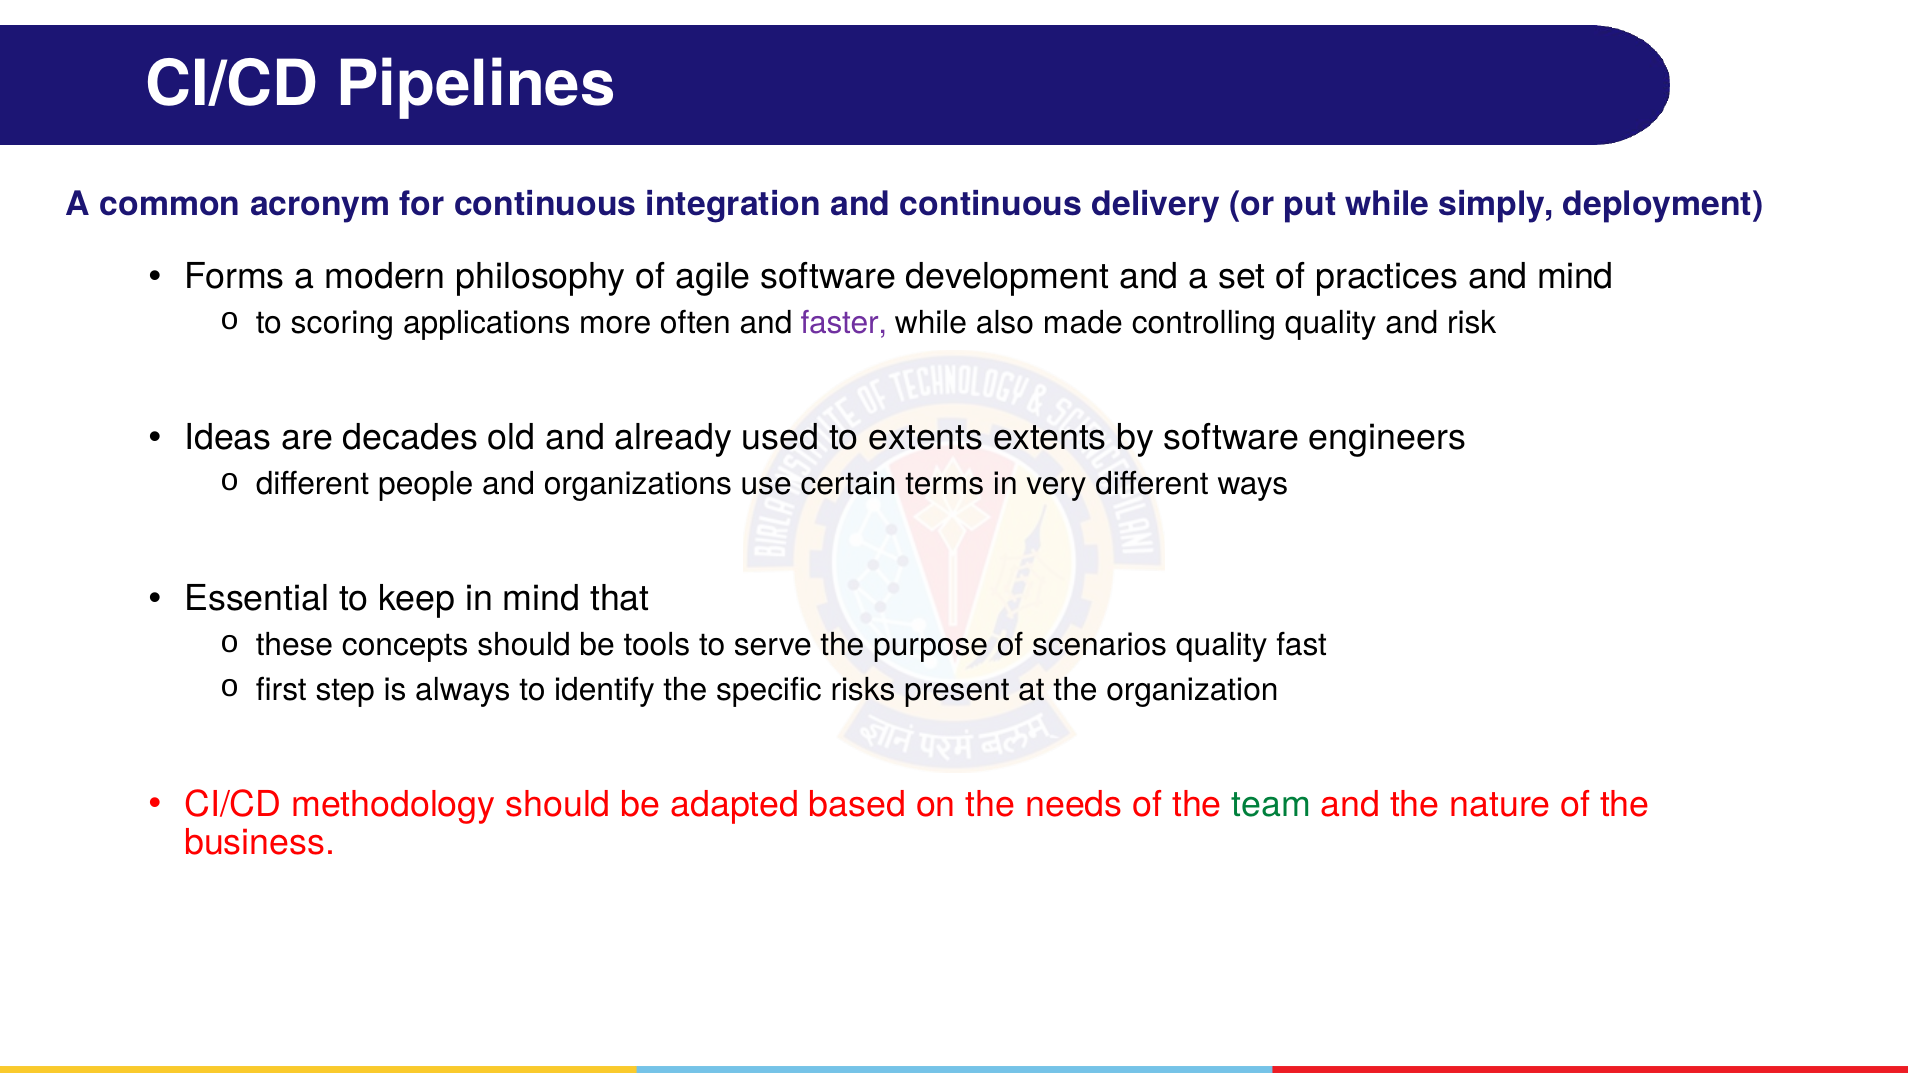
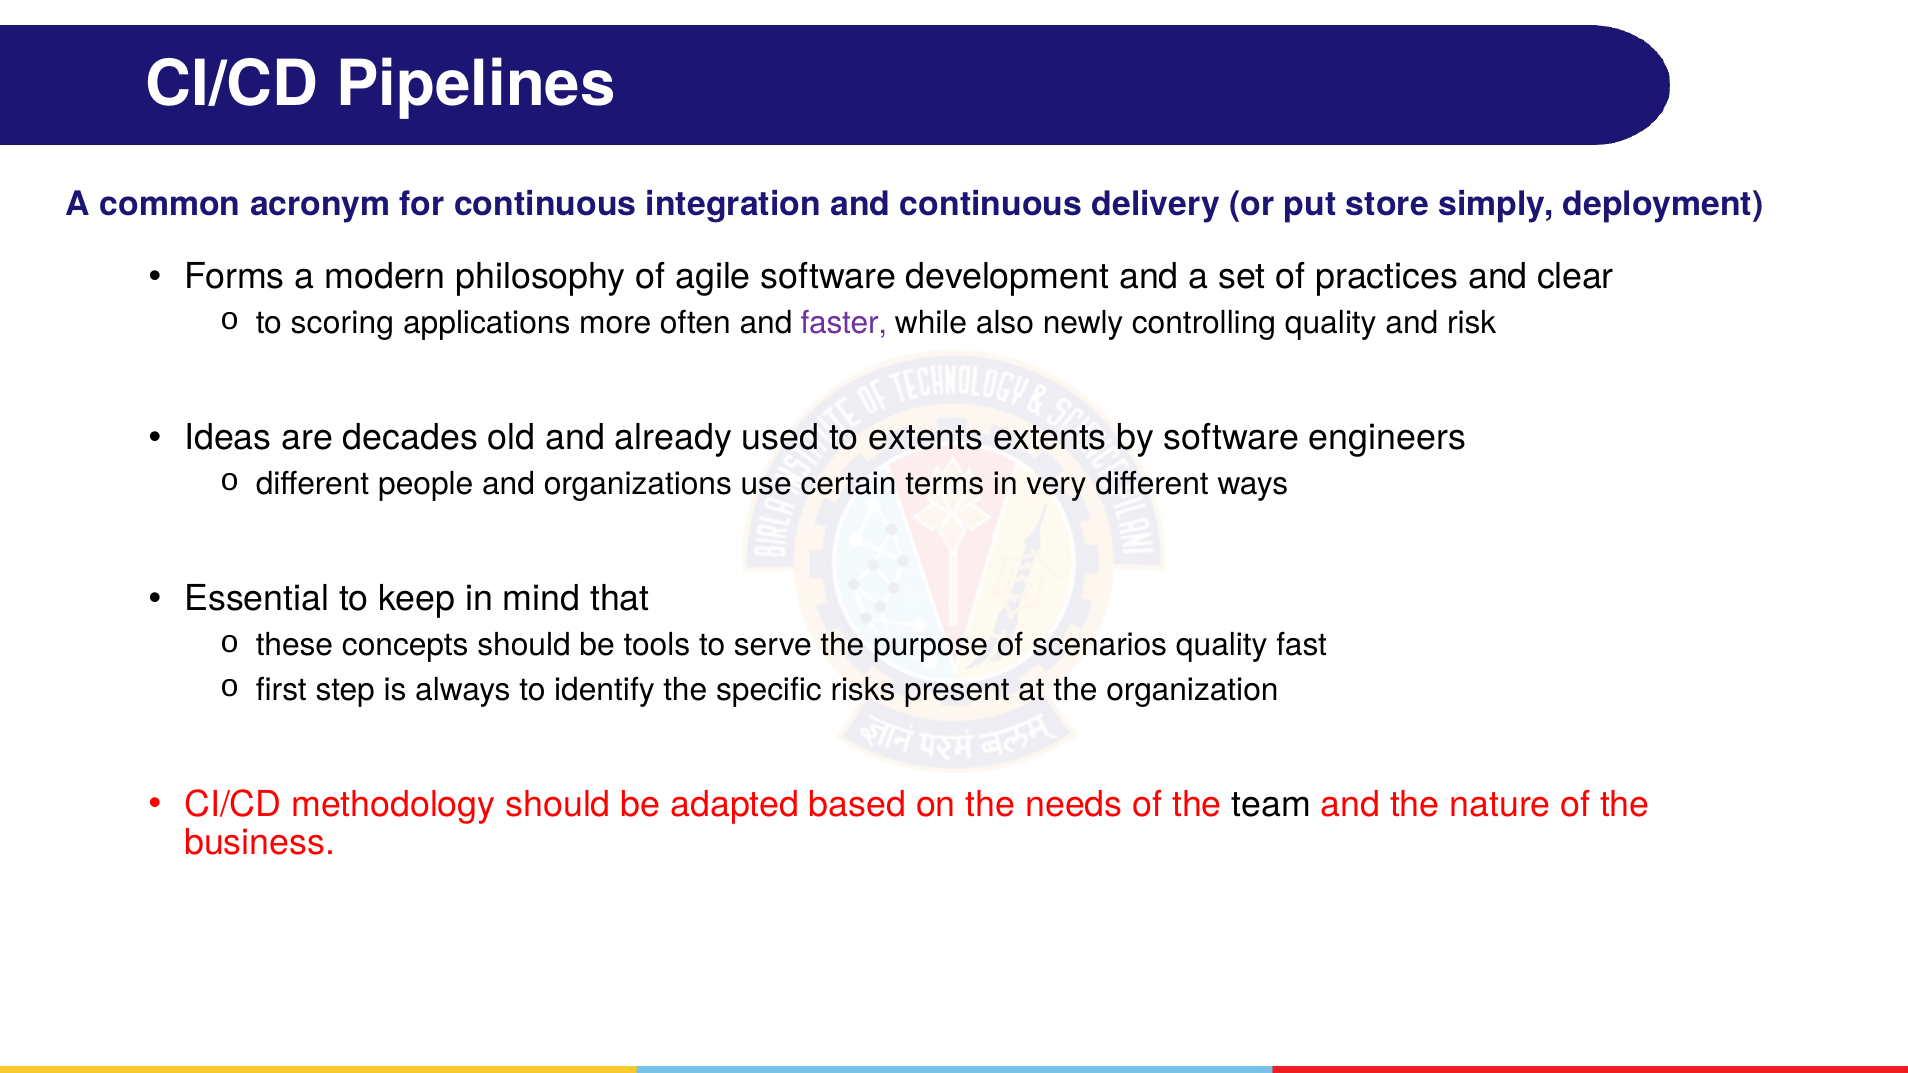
put while: while -> store (1387, 204)
and mind: mind -> clear (1575, 277)
made: made -> newly (1083, 323)
team colour: green -> black (1271, 805)
